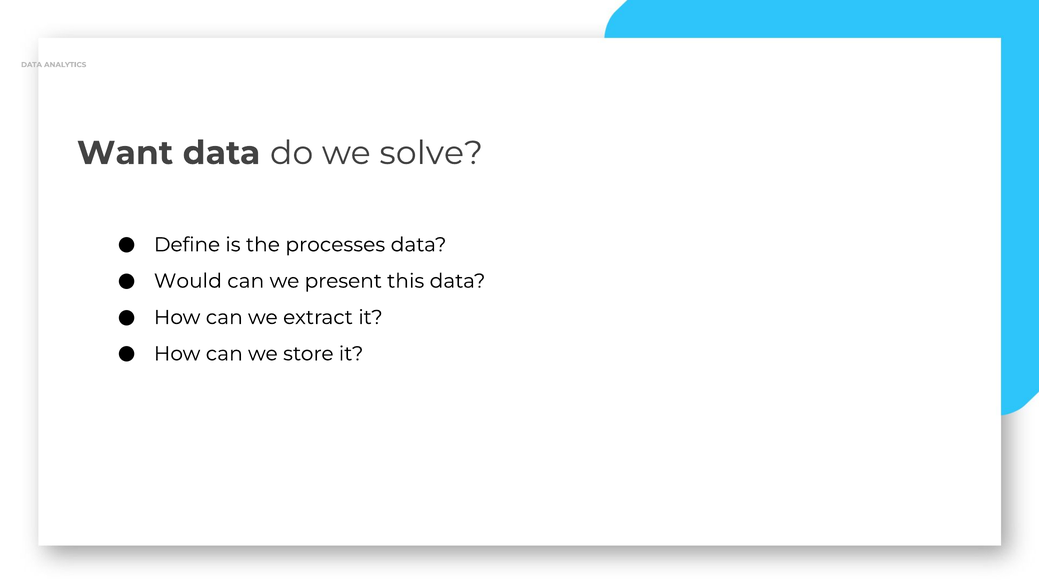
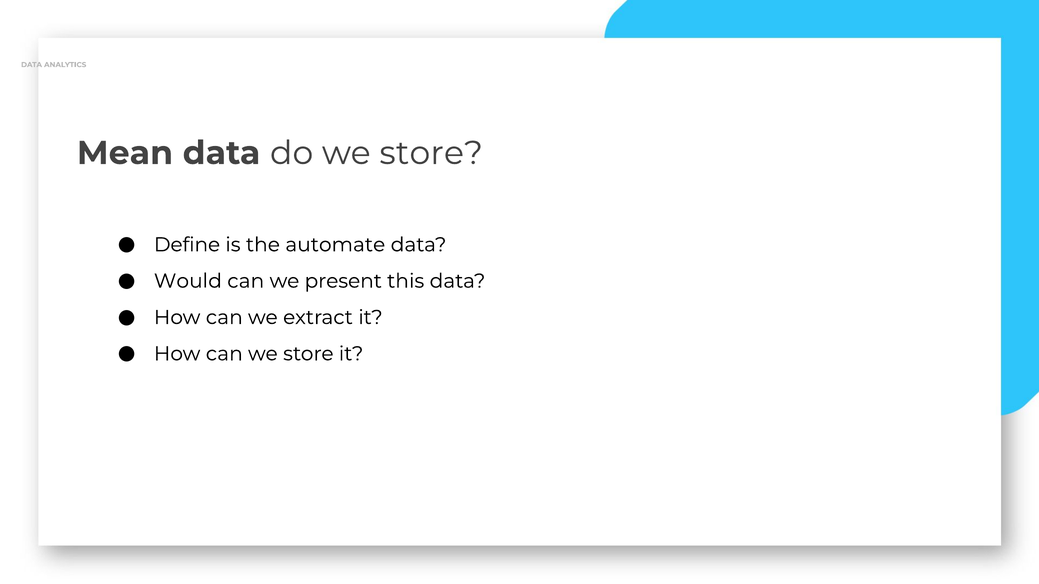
Want: Want -> Mean (125, 153)
do we solve: solve -> store (431, 153)
processes: processes -> automate (335, 245)
